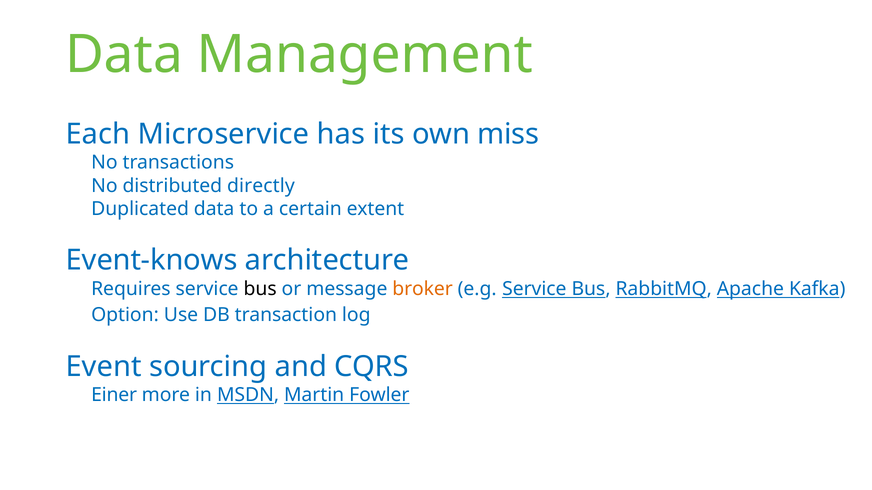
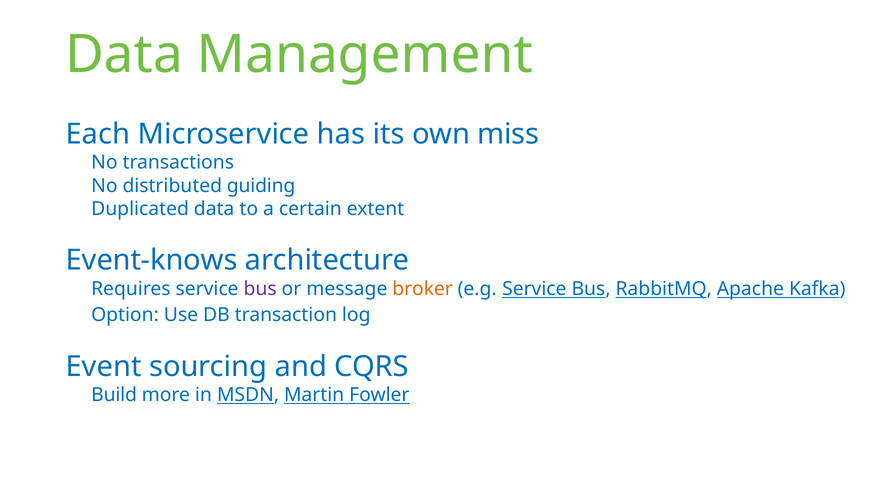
directly: directly -> guiding (261, 186)
bus colour: black -> purple (260, 289)
Einer: Einer -> Build (114, 395)
